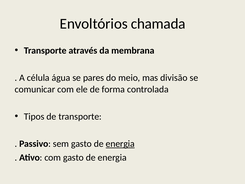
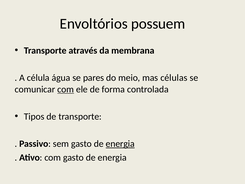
chamada: chamada -> possuem (158, 24)
divisão: divisão -> células (174, 78)
com underline: none -> present (66, 89)
